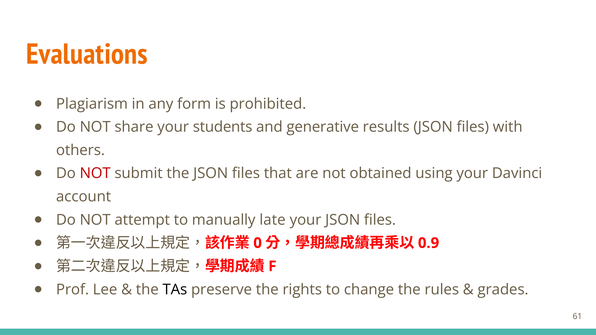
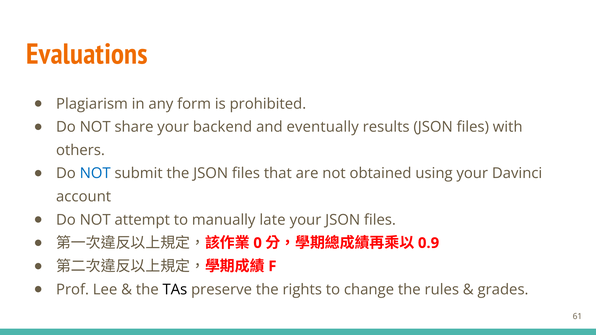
students: students -> backend (223, 127)
generative: generative -> eventually (323, 127)
NOT colour: red -> blue (95, 174)
